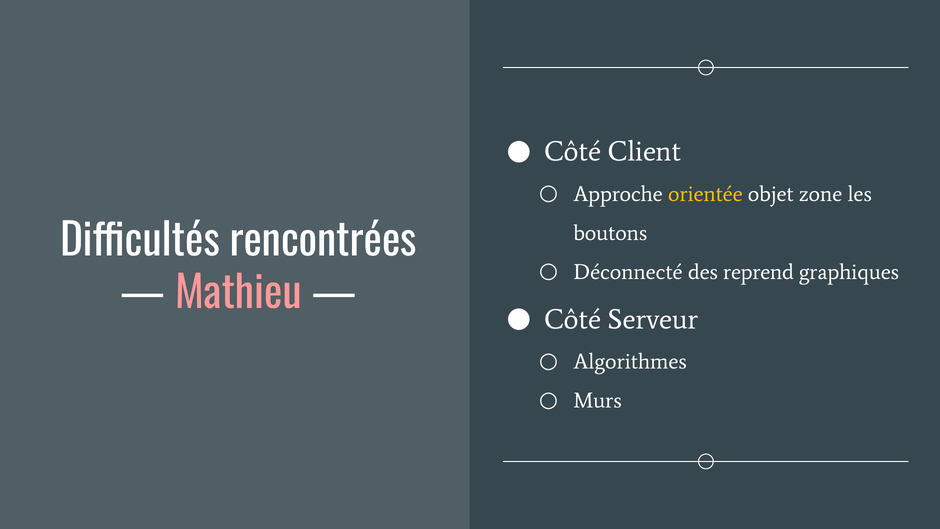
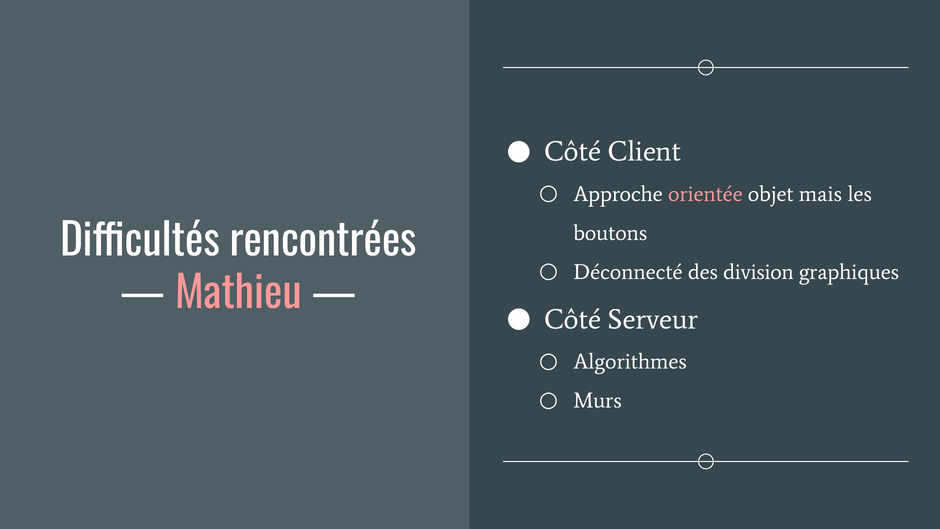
orientée colour: yellow -> pink (705, 194)
zone: zone -> mais (820, 194)
reprend: reprend -> division (758, 272)
